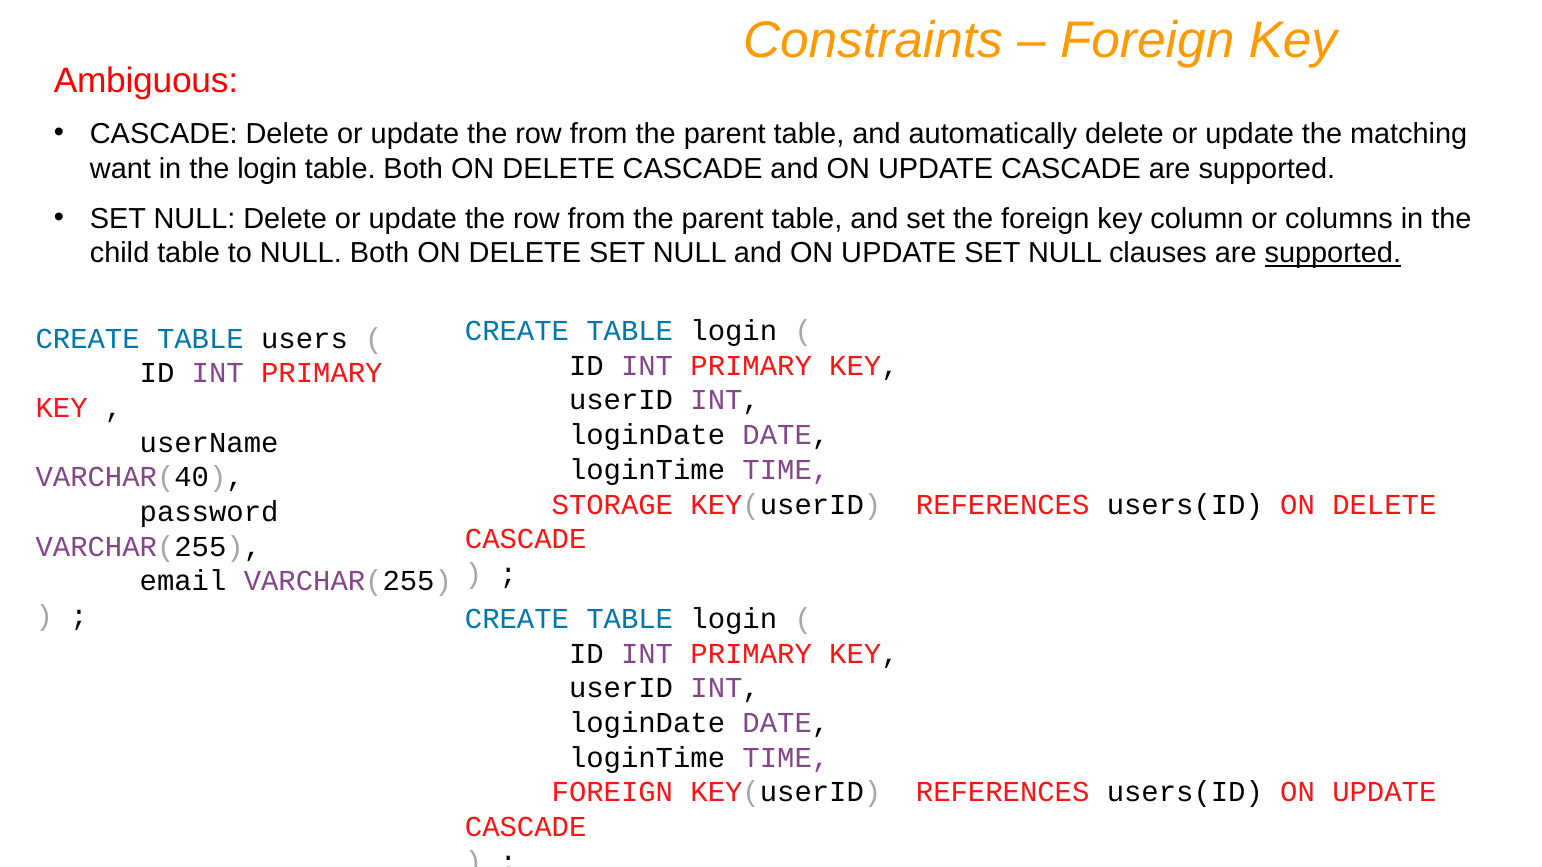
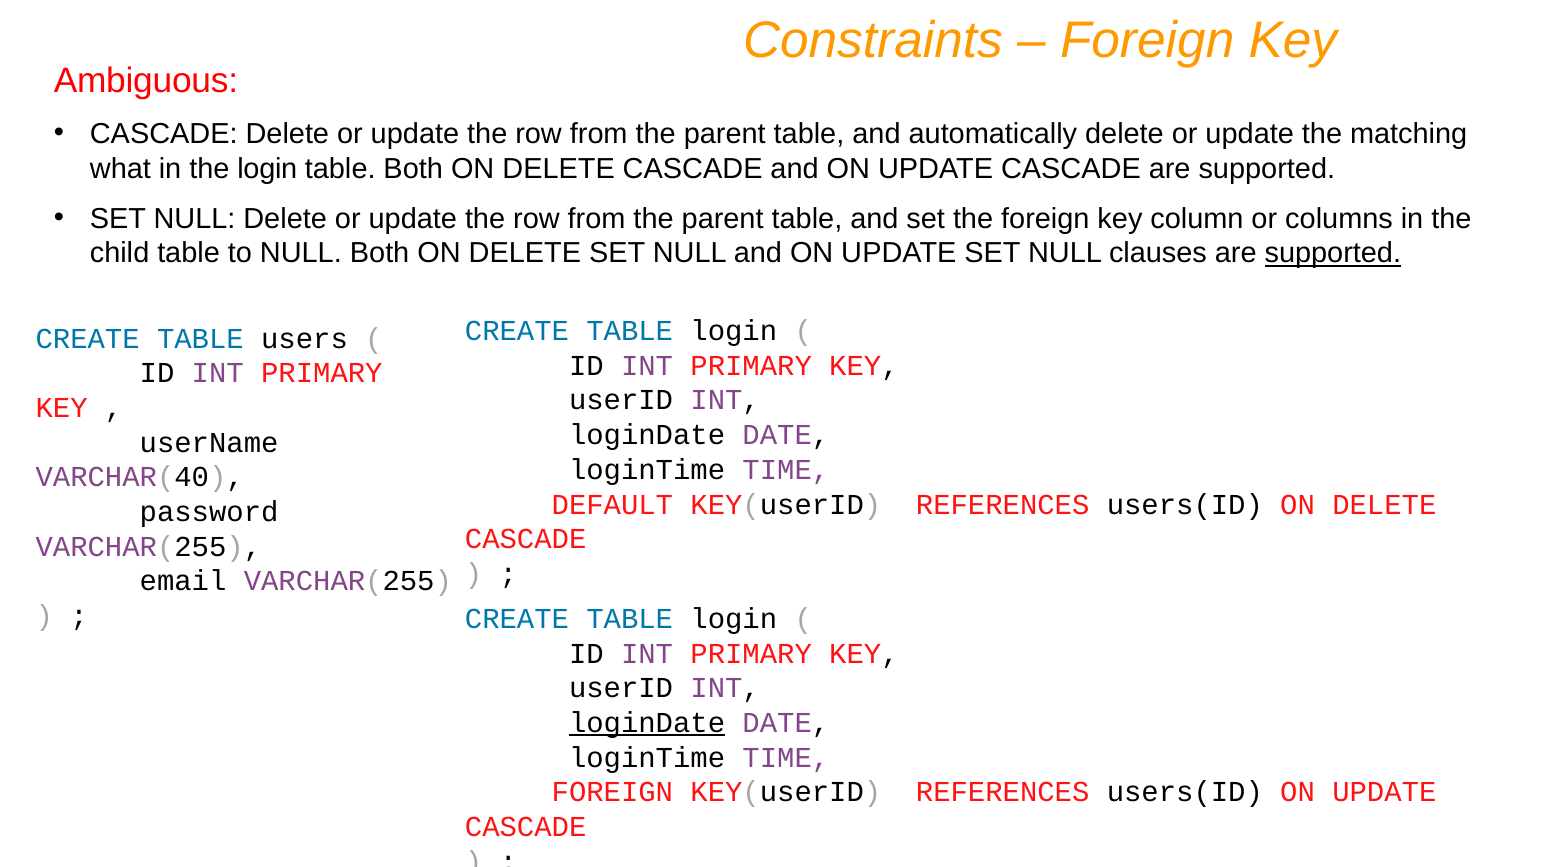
want: want -> what (120, 169)
STORAGE: STORAGE -> DEFAULT (612, 505)
loginDate underline: none -> present (647, 723)
